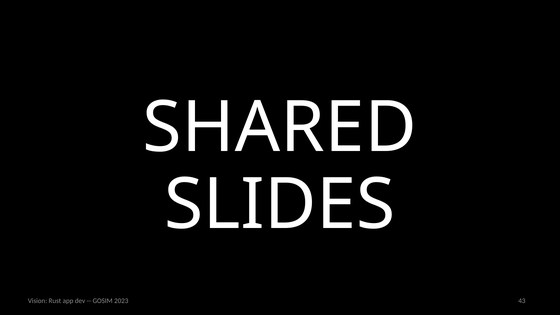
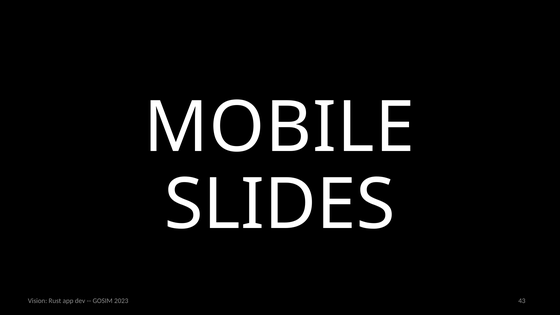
SHARED: SHARED -> MOBILE (279, 128)
